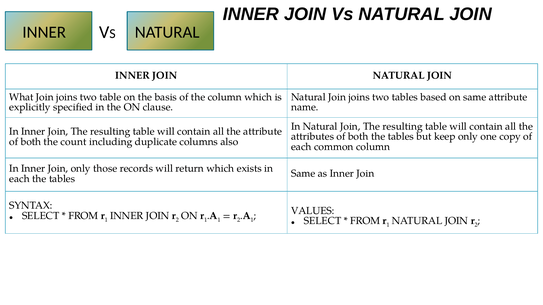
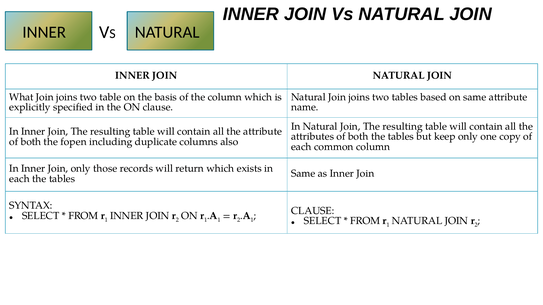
count: count -> fopen (74, 142)
VALUES: VALUES -> CLAUSE (313, 211)
